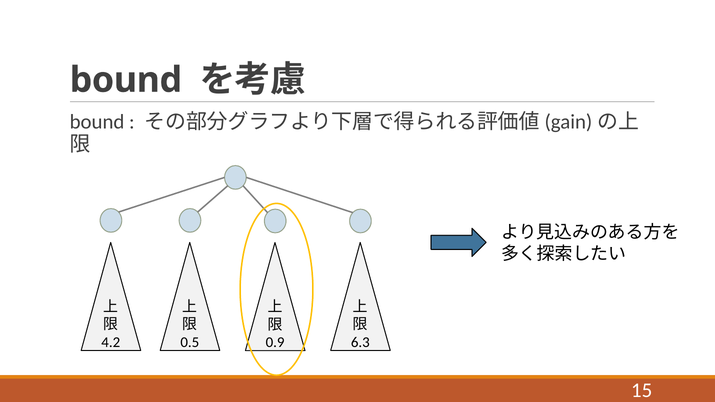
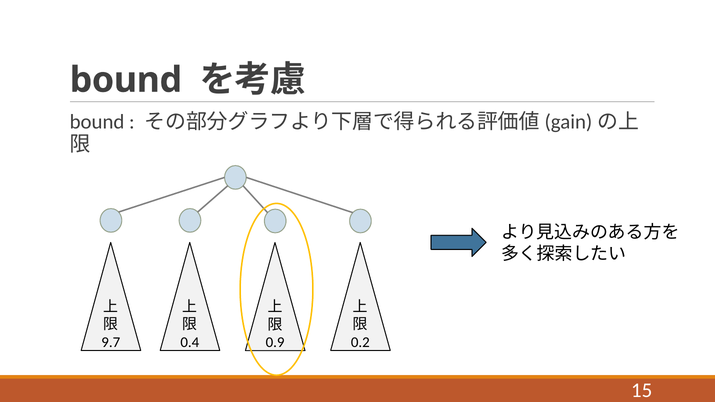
4.2: 4.2 -> 9.7 (111, 343)
0.5: 0.5 -> 0.4 (190, 343)
6.3: 6.3 -> 0.2 (360, 343)
